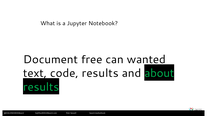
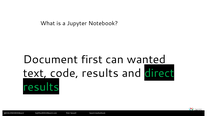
free: free -> first (92, 60)
about: about -> direct (159, 73)
